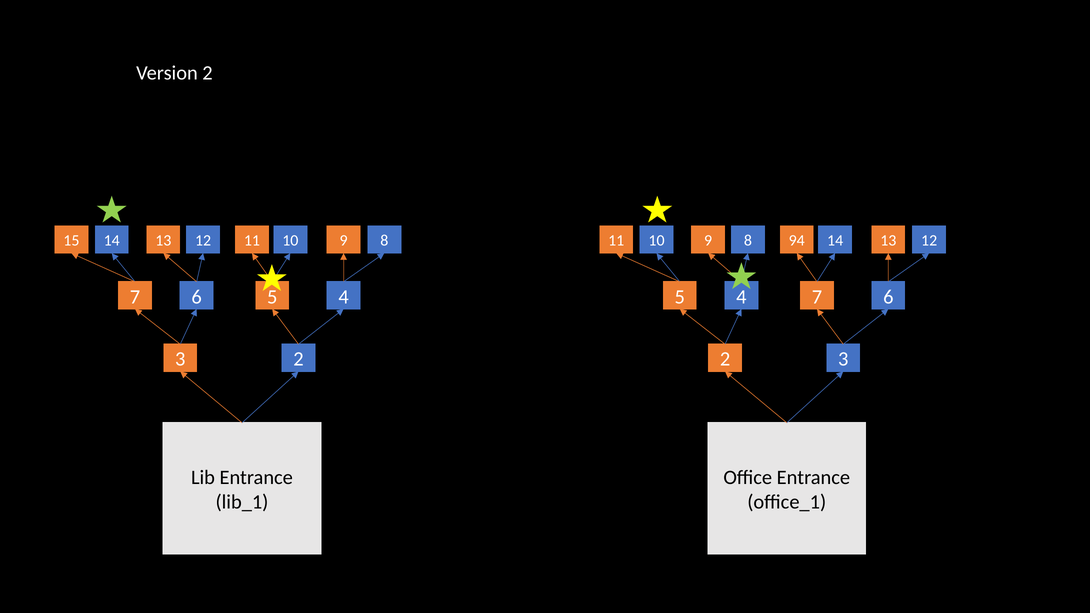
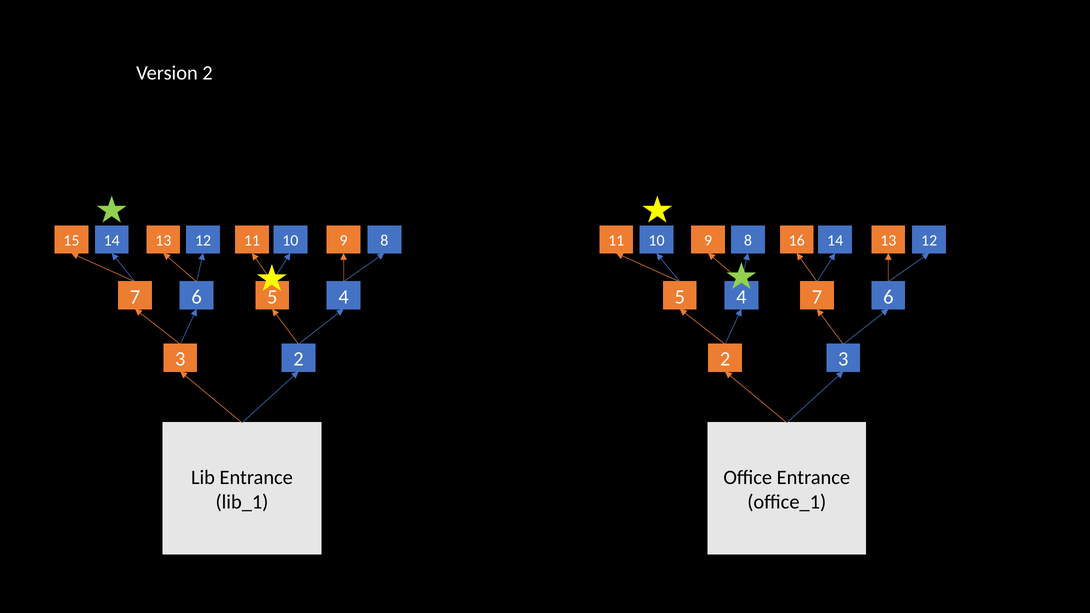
94: 94 -> 16 (797, 241)
